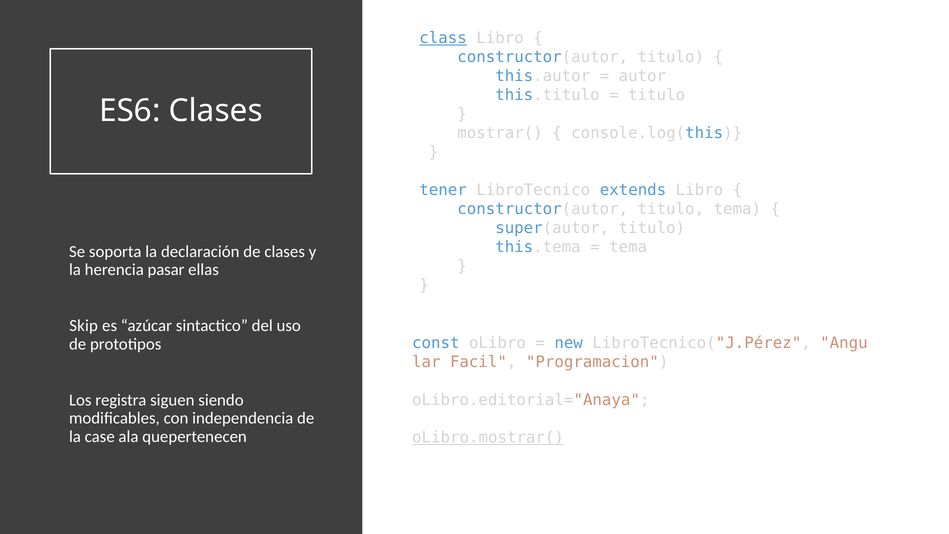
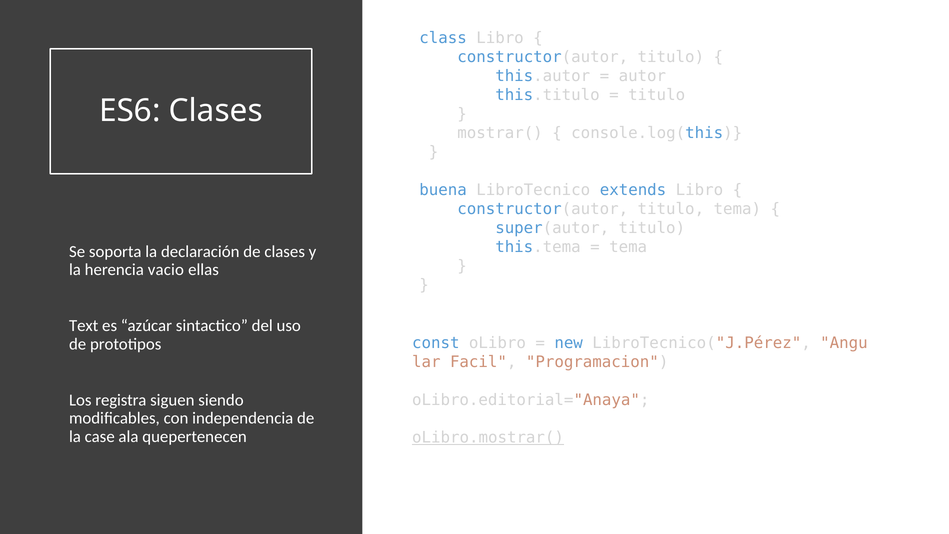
class underline: present -> none (443, 38)
tener: tener -> buena (443, 190)
pasar: pasar -> vacio (166, 270)
Skip: Skip -> Text (84, 326)
